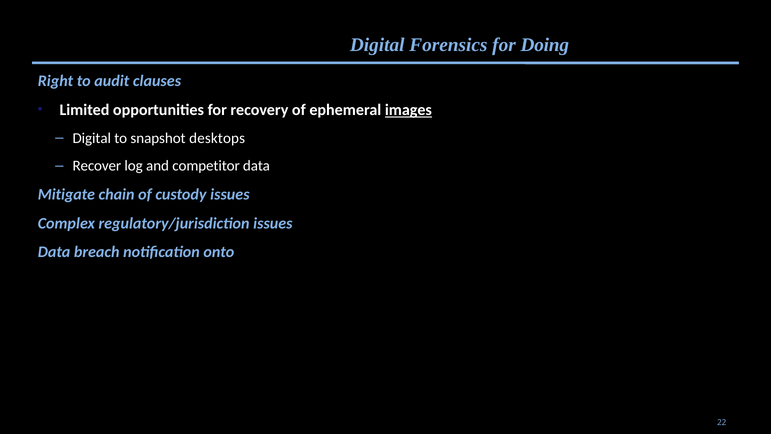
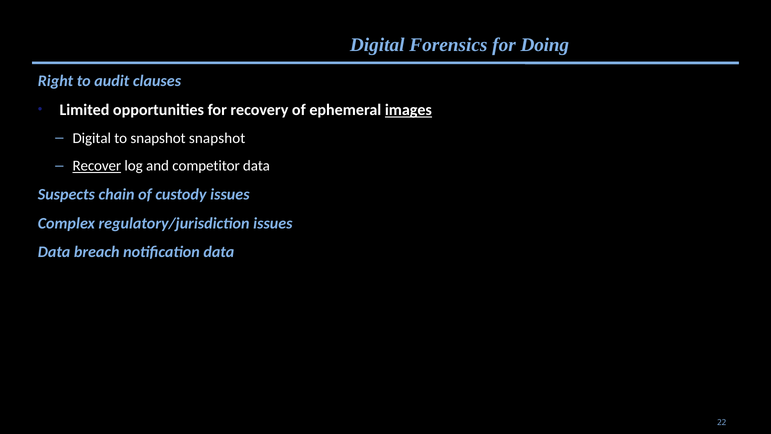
snapshot desktops: desktops -> snapshot (217, 138)
Recover underline: none -> present (97, 166)
Mitigate: Mitigate -> Suspects (66, 194)
notification onto: onto -> data (219, 252)
